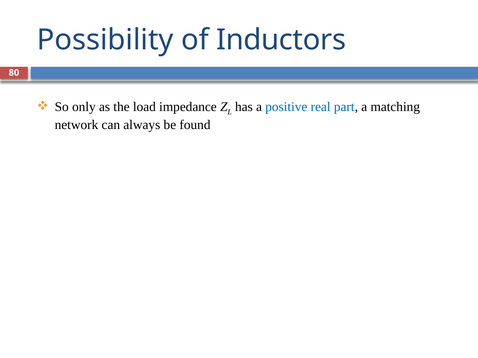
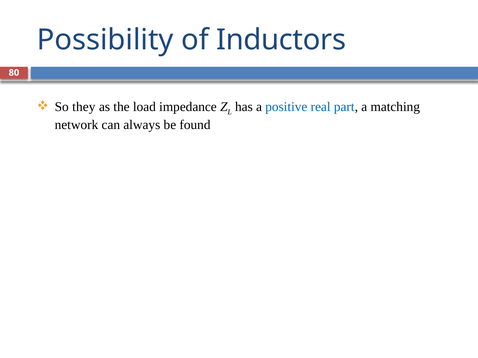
only: only -> they (84, 107)
